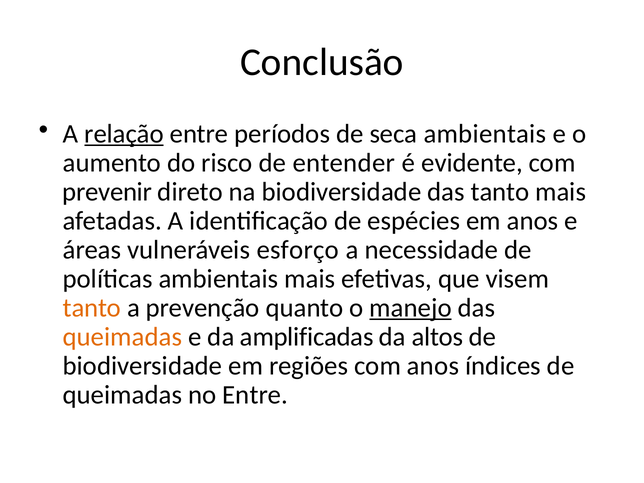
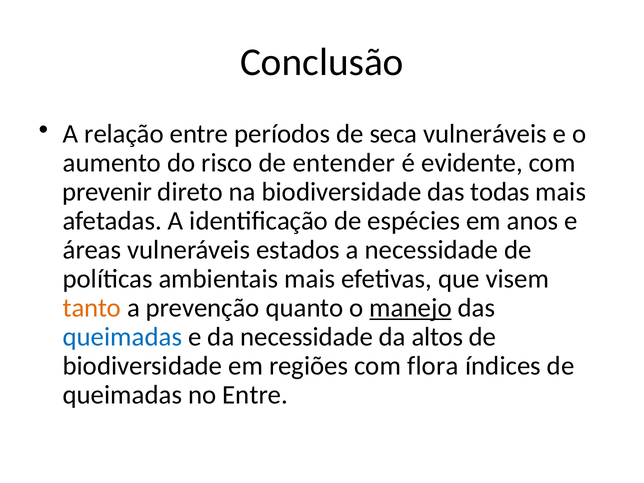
relação underline: present -> none (124, 134)
seca ambientais: ambientais -> vulneráveis (485, 134)
das tanto: tanto -> todas (500, 192)
esforço: esforço -> estados (298, 250)
queimadas colour: orange -> blue (122, 337)
da amplificadas: amplificadas -> necessidade (307, 337)
com anos: anos -> flora (433, 366)
